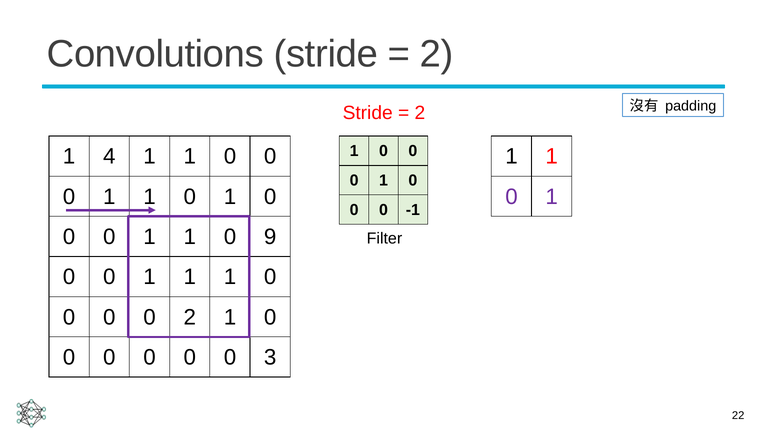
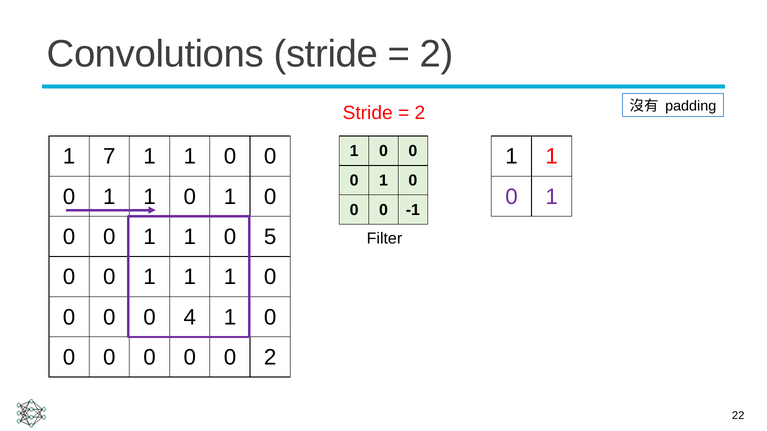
4: 4 -> 7 (109, 157)
9: 9 -> 5 (270, 237)
0 2: 2 -> 4 (190, 317)
0 3: 3 -> 2 (270, 358)
